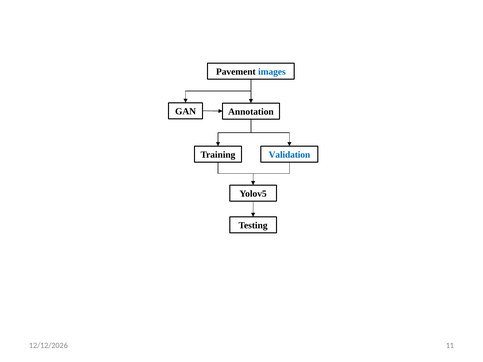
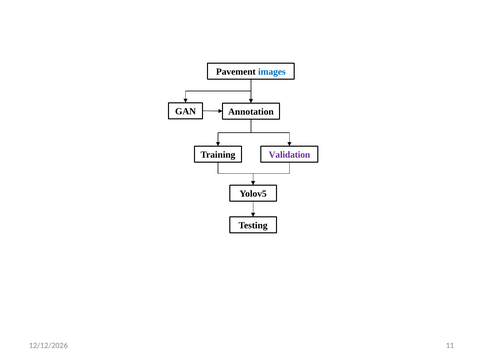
Validation colour: blue -> purple (289, 155)
